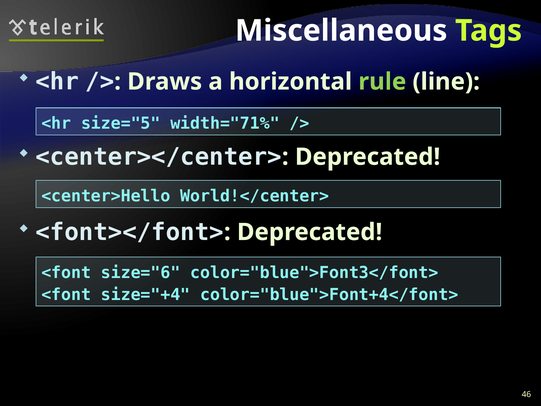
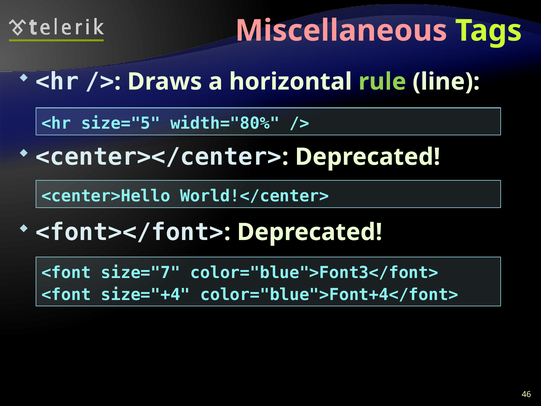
Miscellaneous colour: white -> pink (341, 31)
width="71%: width="71% -> width="80% (225, 123)
size="6: size="6 -> size="7 (141, 273)
